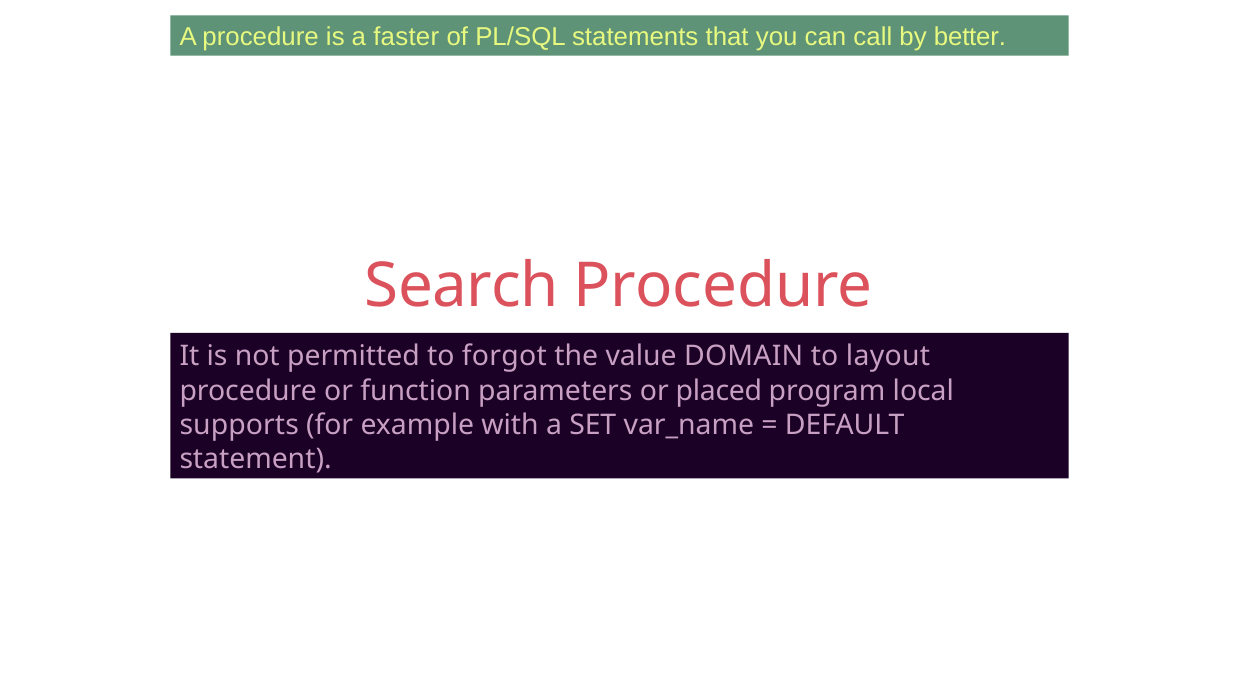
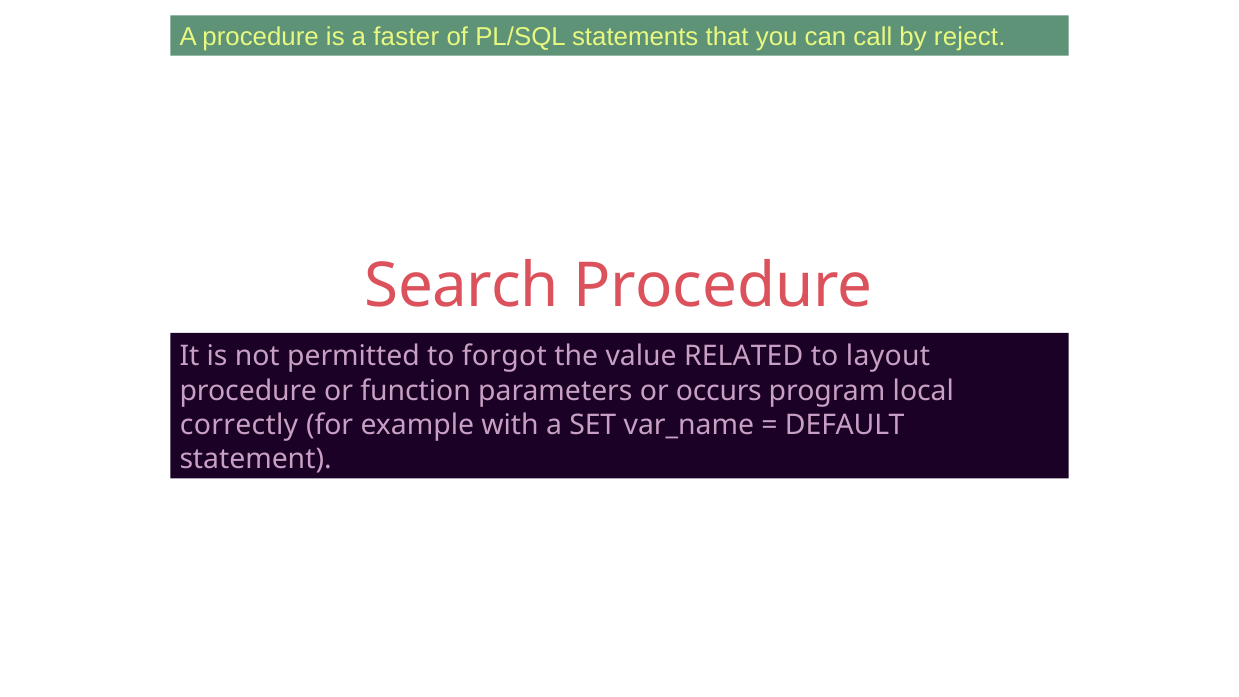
better: better -> reject (970, 37)
DOMAIN: DOMAIN -> RELATED (744, 357)
placed: placed -> occurs (719, 391)
supports: supports -> correctly (239, 425)
